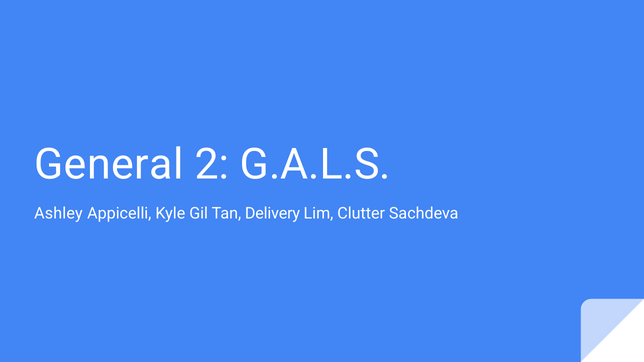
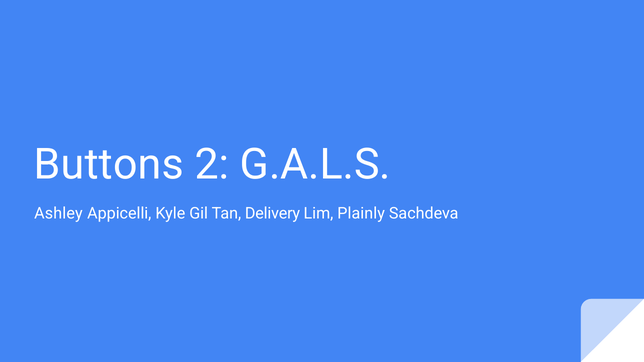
General: General -> Buttons (109, 165)
Clutter: Clutter -> Plainly (361, 214)
